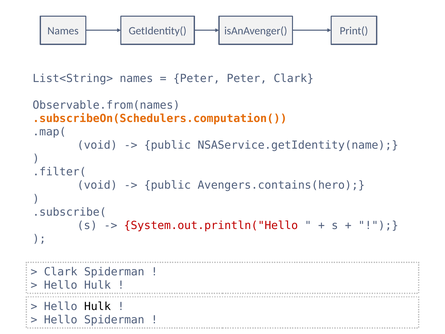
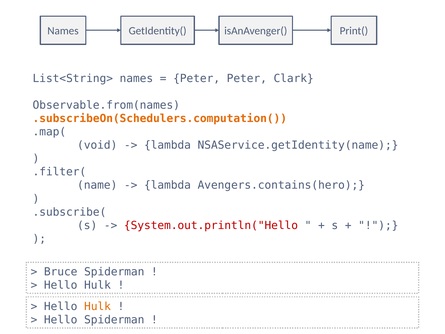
public: public -> lambda (168, 145)
void: void -> name (97, 185)
public: public -> lambda (168, 185)
Clark: Clark -> Bruce (61, 272)
Hulk colour: black -> orange (98, 306)
